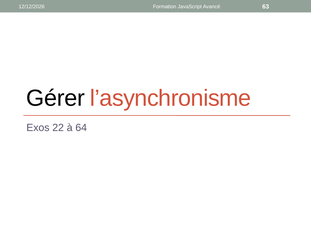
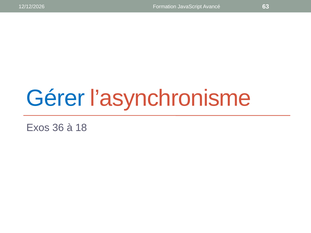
Gérer colour: black -> blue (55, 98)
22: 22 -> 36 (58, 128)
64: 64 -> 18 (81, 128)
